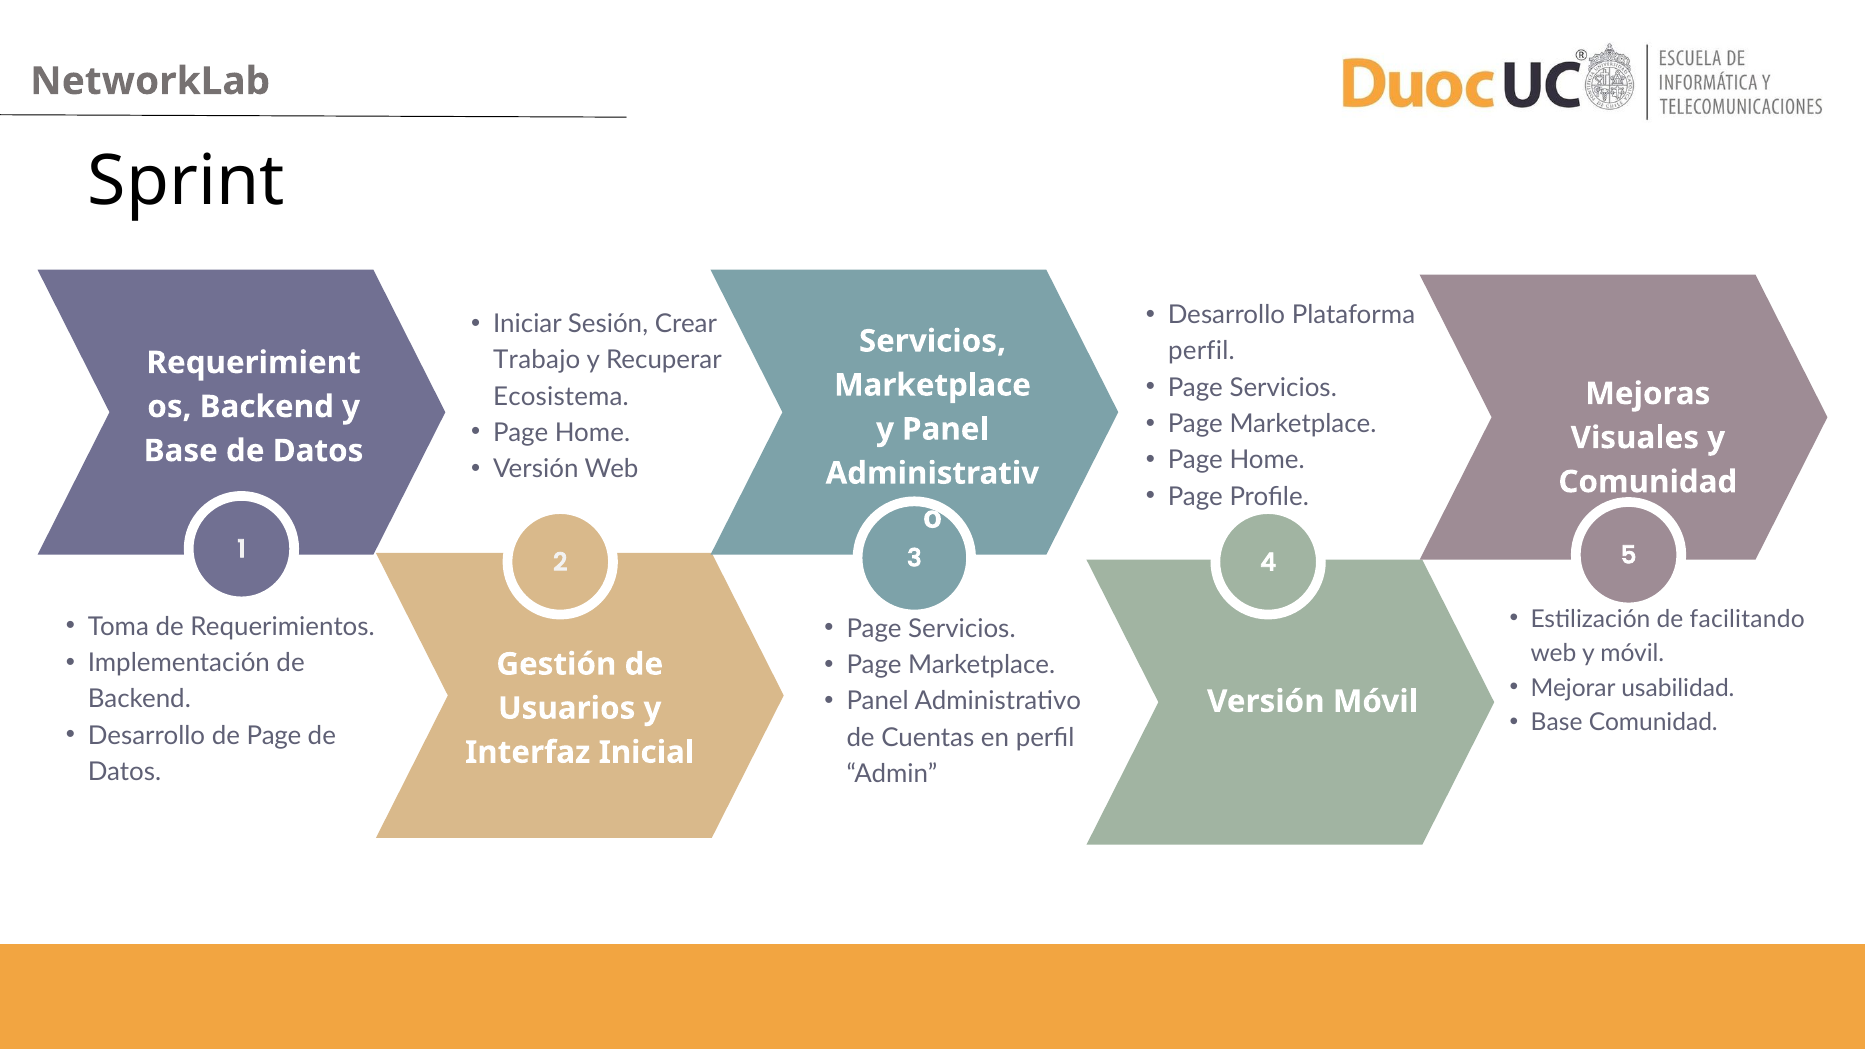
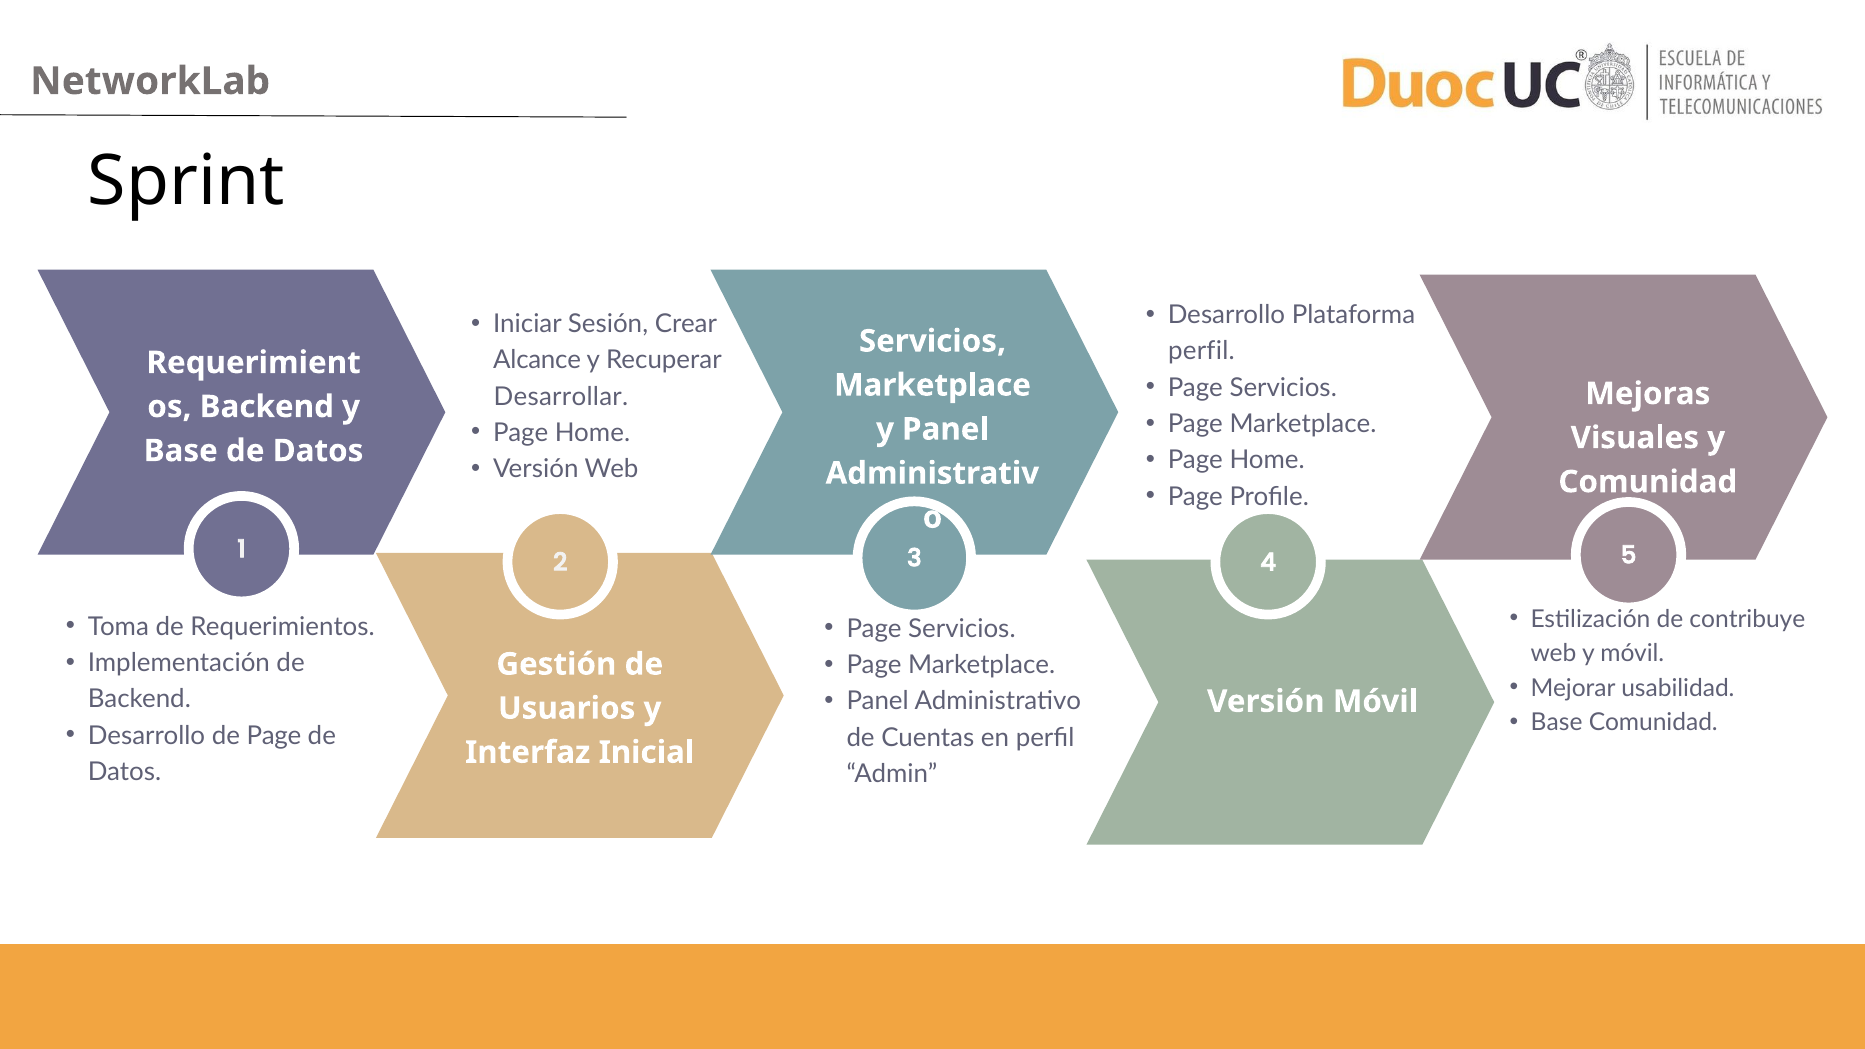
Trabajo: Trabajo -> Alcance (537, 360)
Ecosistema: Ecosistema -> Desarrollar (561, 397)
facilitando: facilitando -> contribuye (1747, 619)
